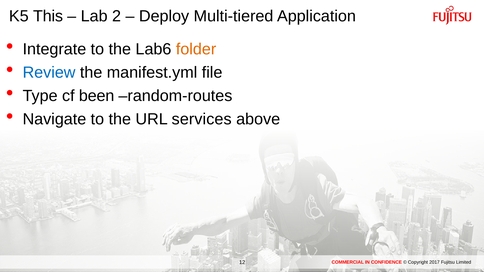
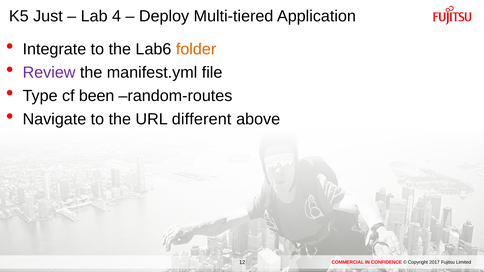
This: This -> Just (48, 16)
2: 2 -> 4 (117, 16)
Review colour: blue -> purple (49, 73)
services: services -> different (202, 119)
